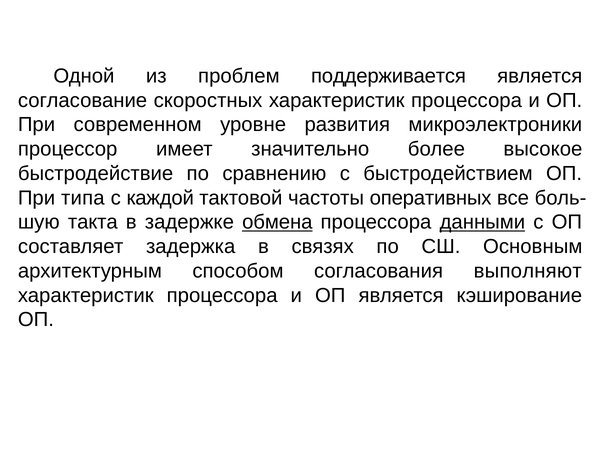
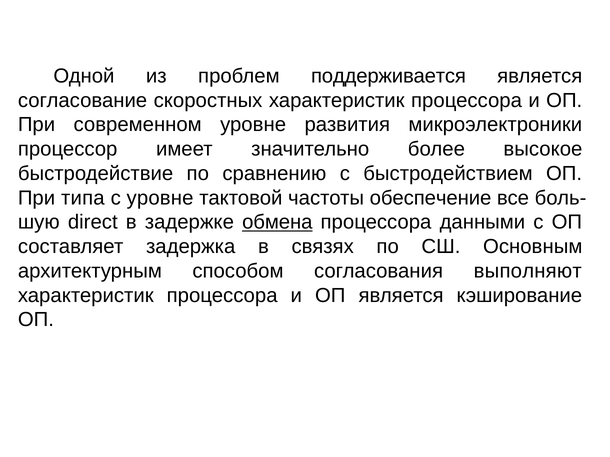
каждой: каждой -> уровне (160, 198)
оперативных: оперативных -> обеспечение (431, 198)
такта: такта -> direct (93, 222)
данными underline: present -> none (482, 222)
